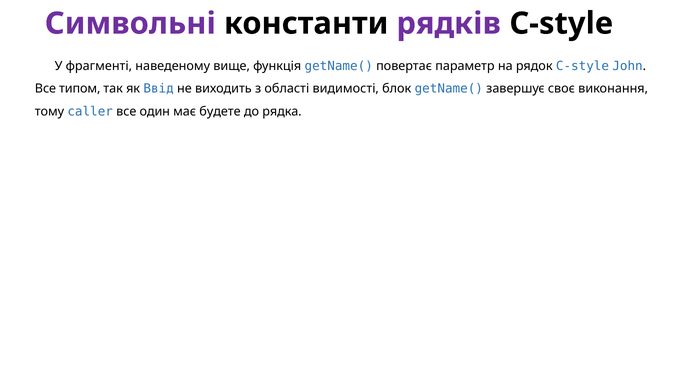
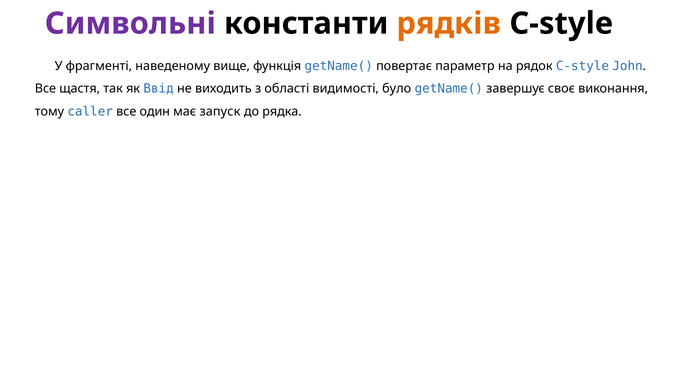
рядків colour: purple -> orange (449, 23)
типом: типом -> щастя (80, 89)
блок: блок -> було (397, 89)
будете: будете -> запуск (220, 111)
